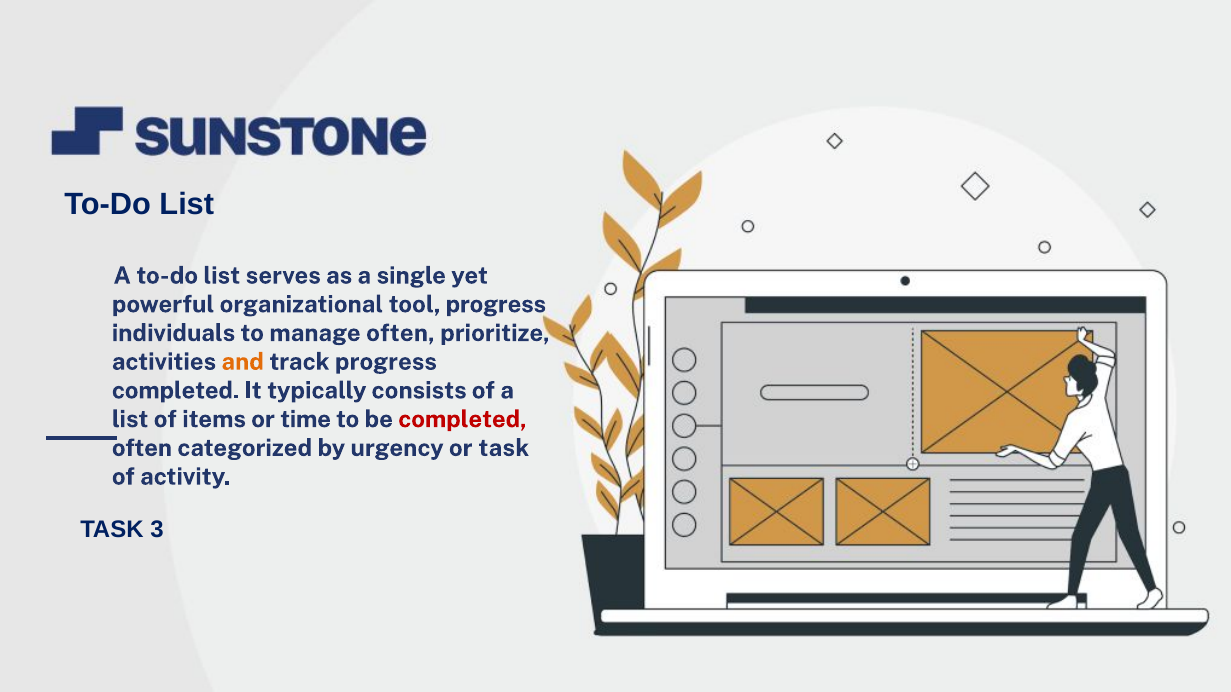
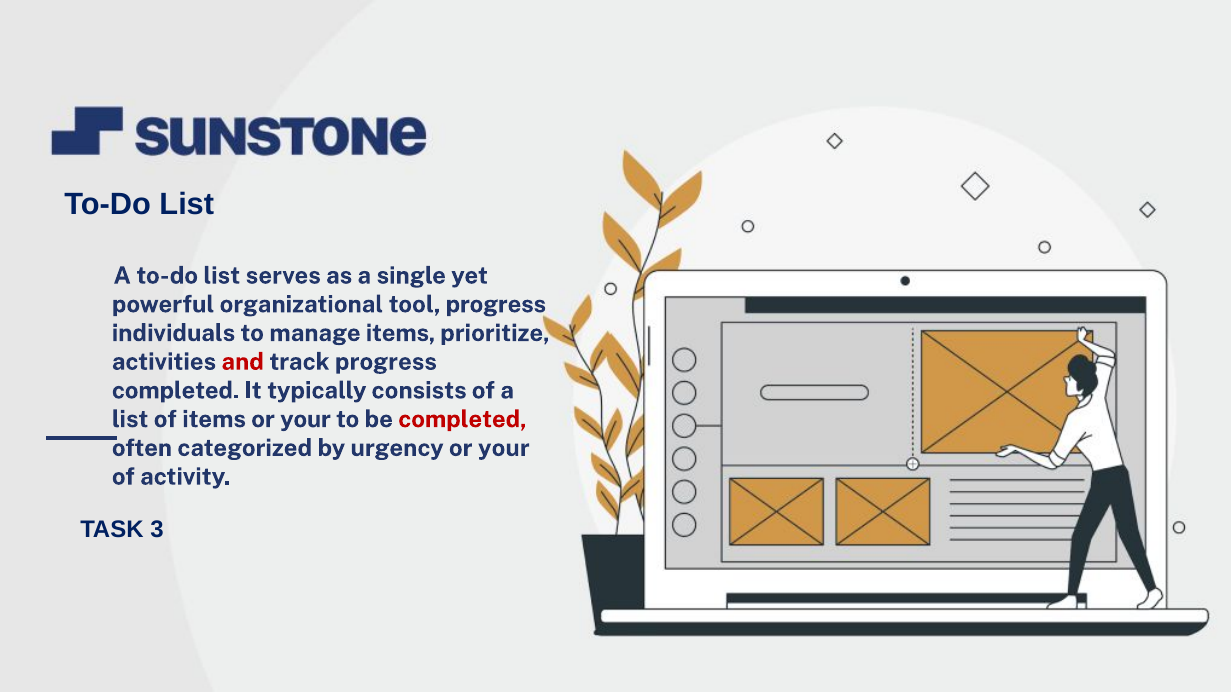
manage often: often -> items (401, 333)
and colour: orange -> red (243, 362)
items or time: time -> your (306, 420)
urgency or task: task -> your (504, 448)
